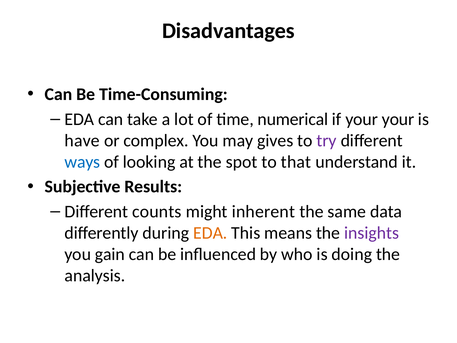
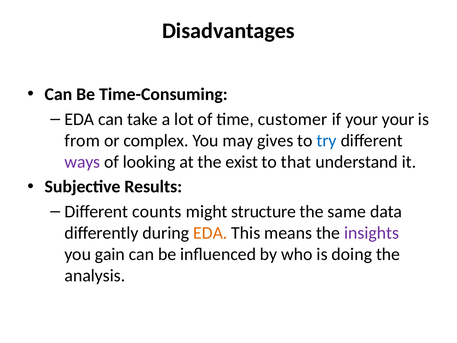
numerical: numerical -> customer (293, 119)
have: have -> from (82, 140)
try colour: purple -> blue (327, 140)
ways colour: blue -> purple (82, 162)
spot: spot -> exist (242, 162)
inherent: inherent -> structure (264, 212)
